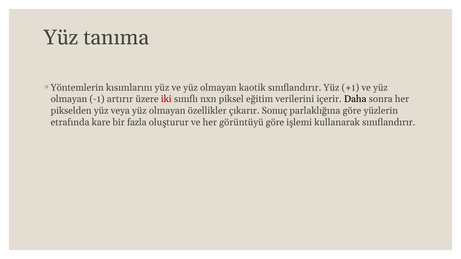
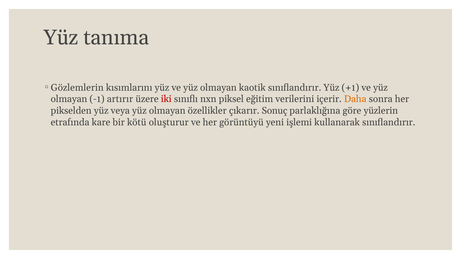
Yöntemlerin: Yöntemlerin -> Gözlemlerin (77, 88)
Daha colour: black -> orange (355, 99)
fazla: fazla -> kötü (137, 122)
görüntüyü göre: göre -> yeni (275, 122)
